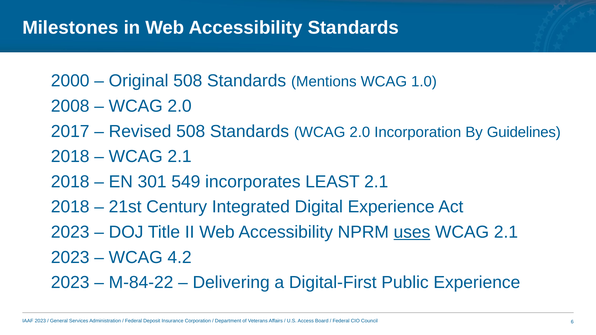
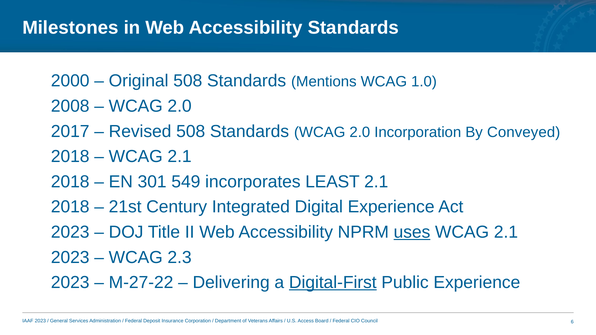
Guidelines: Guidelines -> Conveyed (524, 132)
4.2: 4.2 -> 2.3 (180, 257)
M-84-22: M-84-22 -> M-27-22 (141, 283)
Digital-First underline: none -> present (333, 283)
